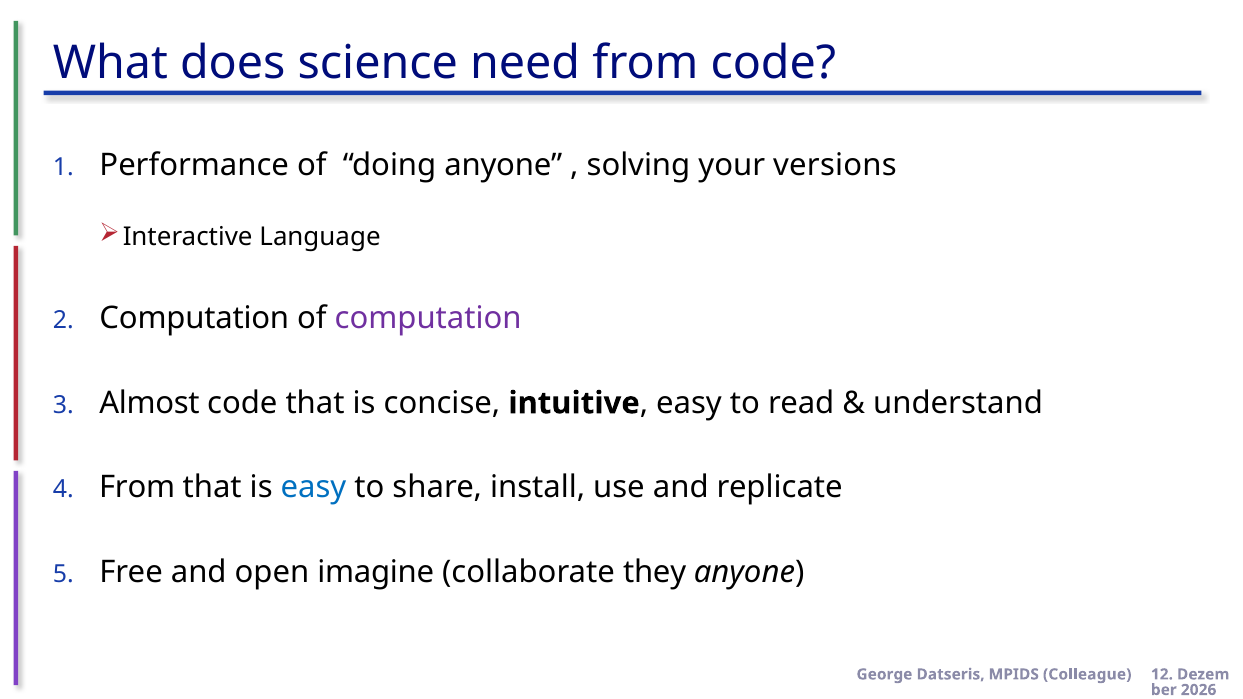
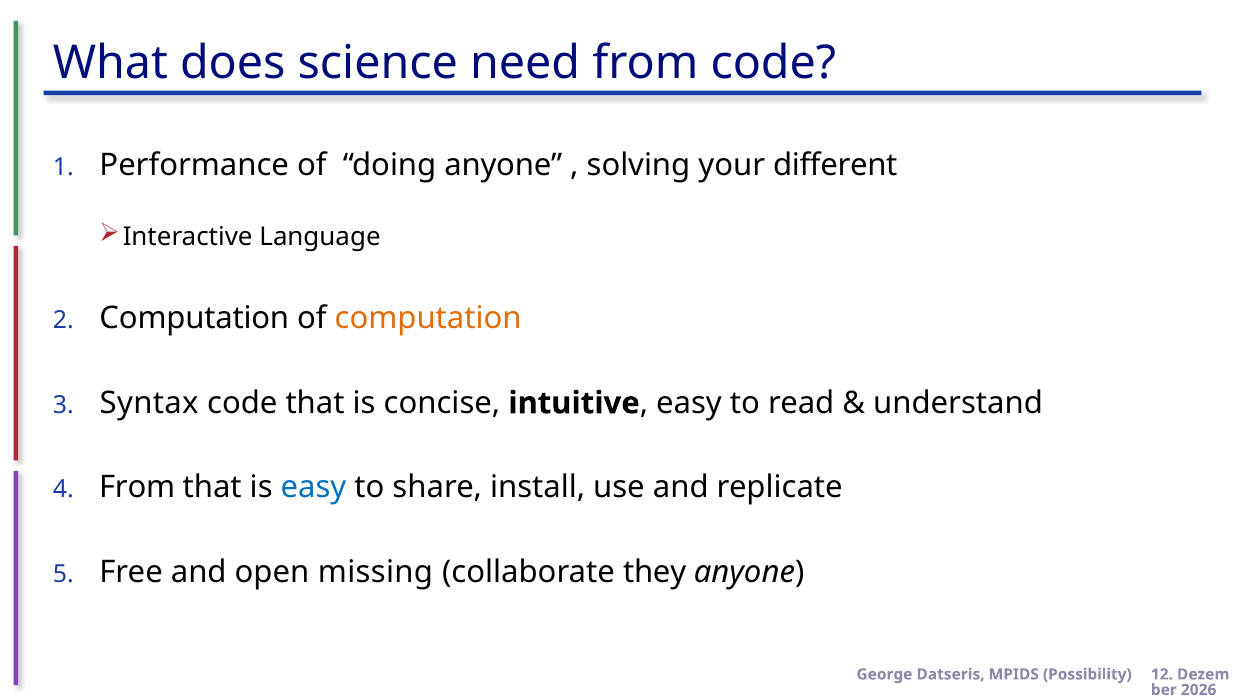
versions: versions -> different (835, 166)
computation colour: purple -> orange (428, 319)
Almost: Almost -> Syntax (149, 403)
imagine: imagine -> missing (376, 572)
Colleague: Colleague -> Possibility (1087, 675)
